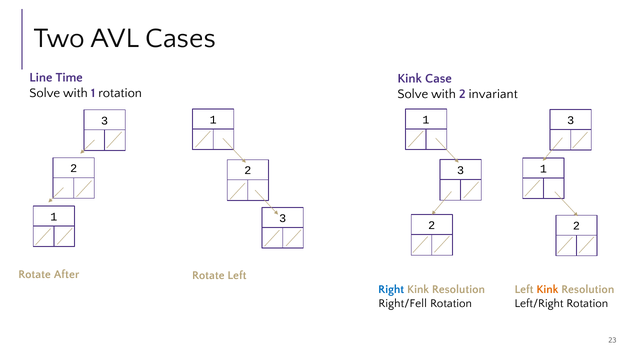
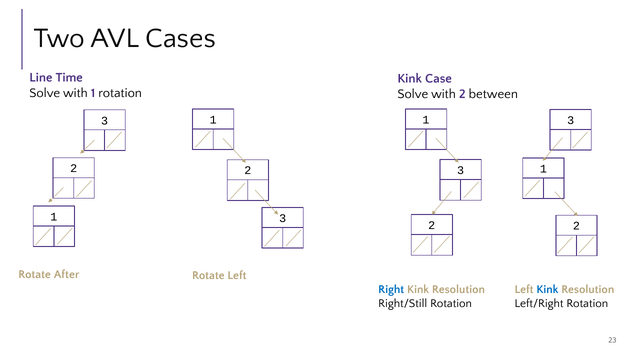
invariant: invariant -> between (493, 94)
Kink colour: orange -> blue (547, 290)
Right/Fell: Right/Fell -> Right/Still (403, 303)
